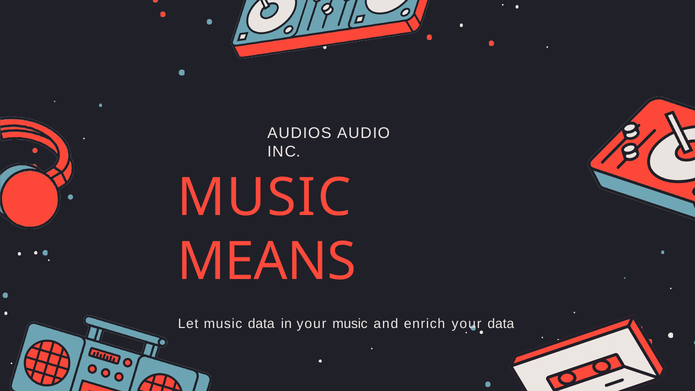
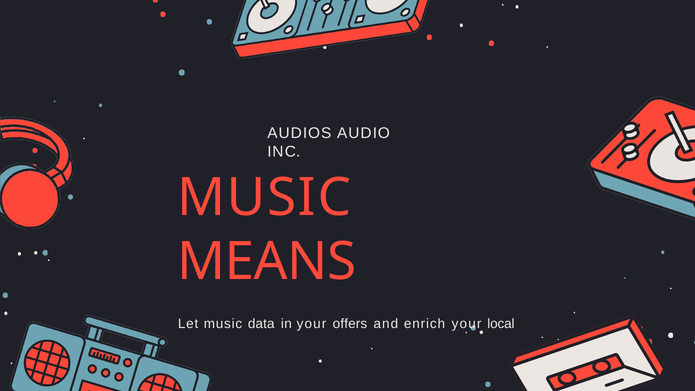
your music: music -> offers (350, 324)
your data: data -> local (501, 324)
